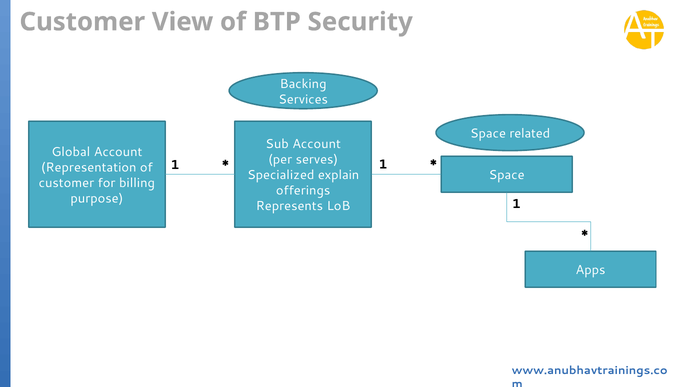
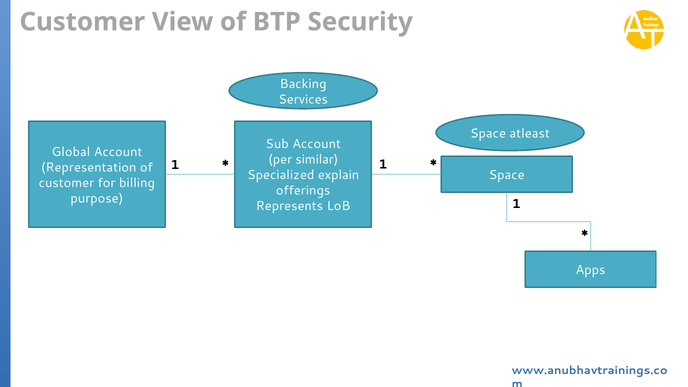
related: related -> atleast (530, 134)
serves: serves -> similar (317, 160)
